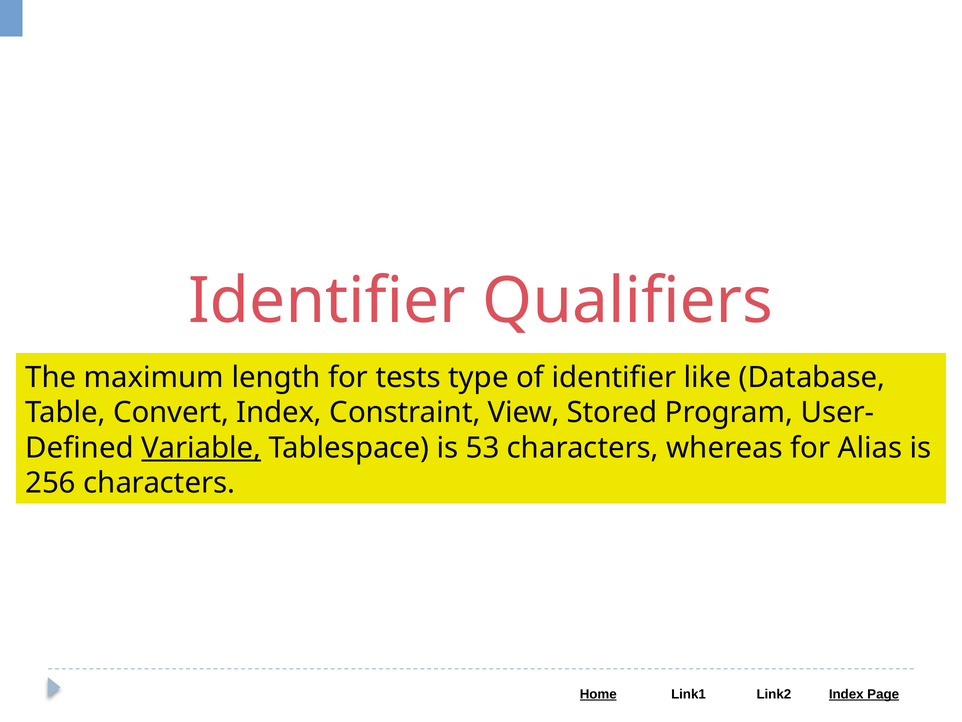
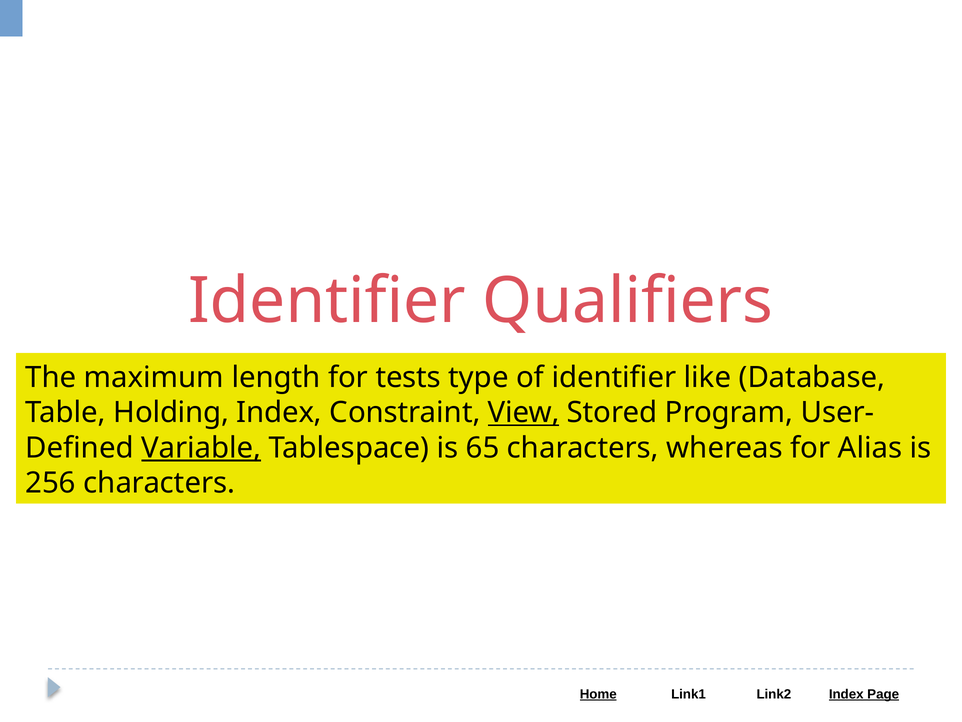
Convert: Convert -> Holding (171, 412)
View underline: none -> present (524, 412)
53: 53 -> 65 (483, 448)
